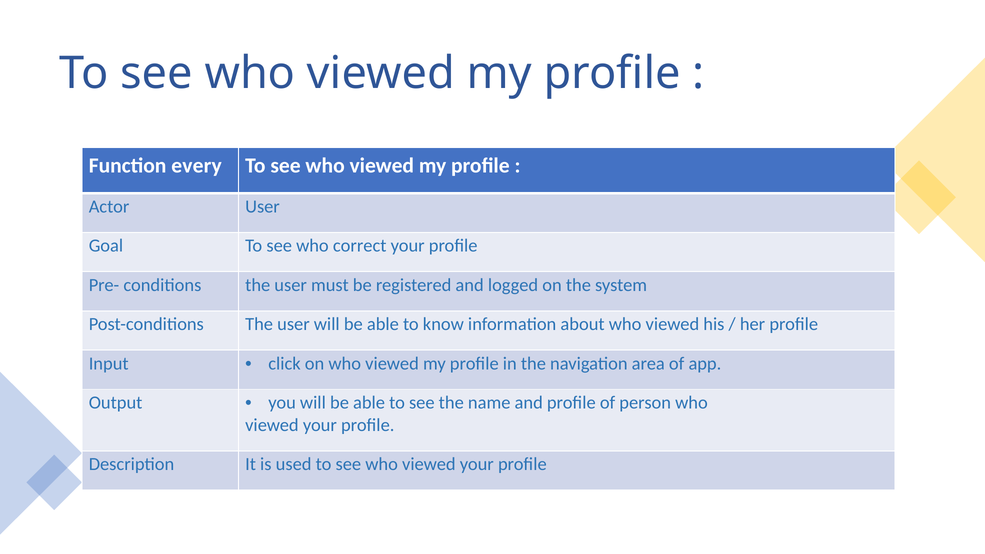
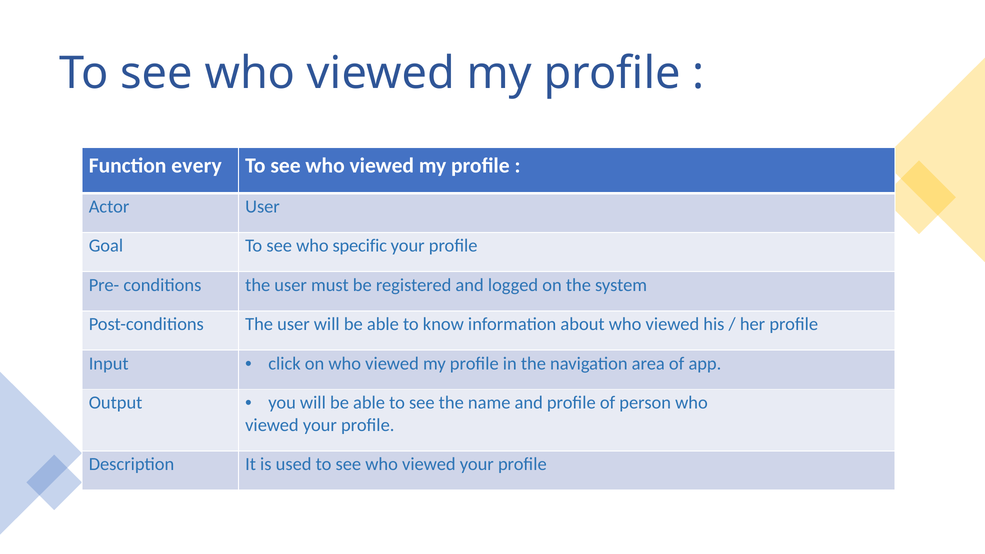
correct: correct -> specific (360, 246)
